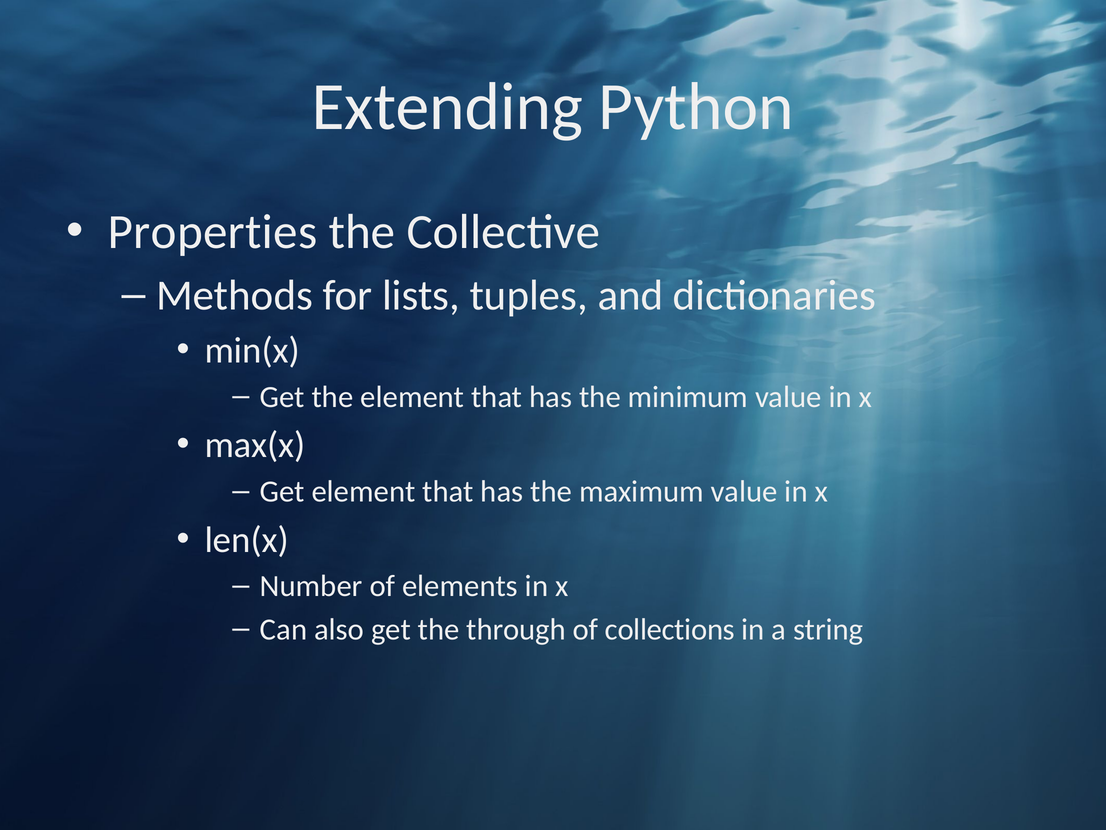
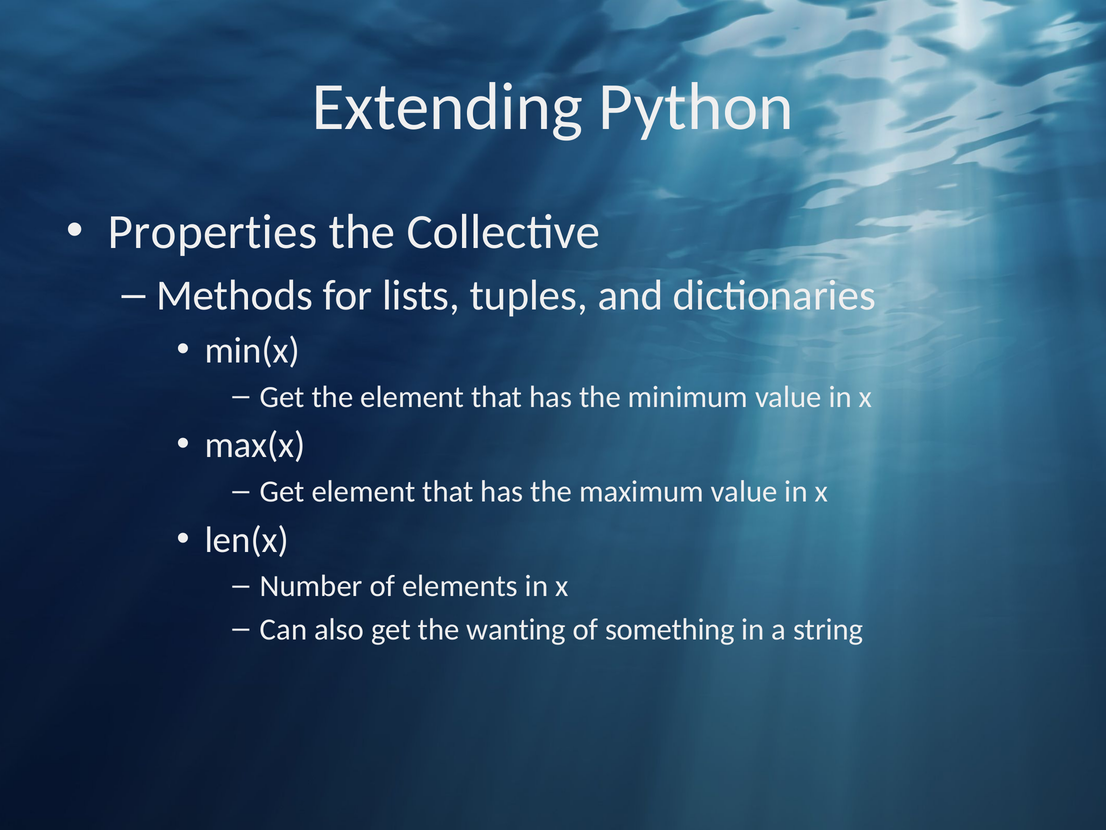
through: through -> wanting (516, 629)
collections: collections -> something (670, 629)
